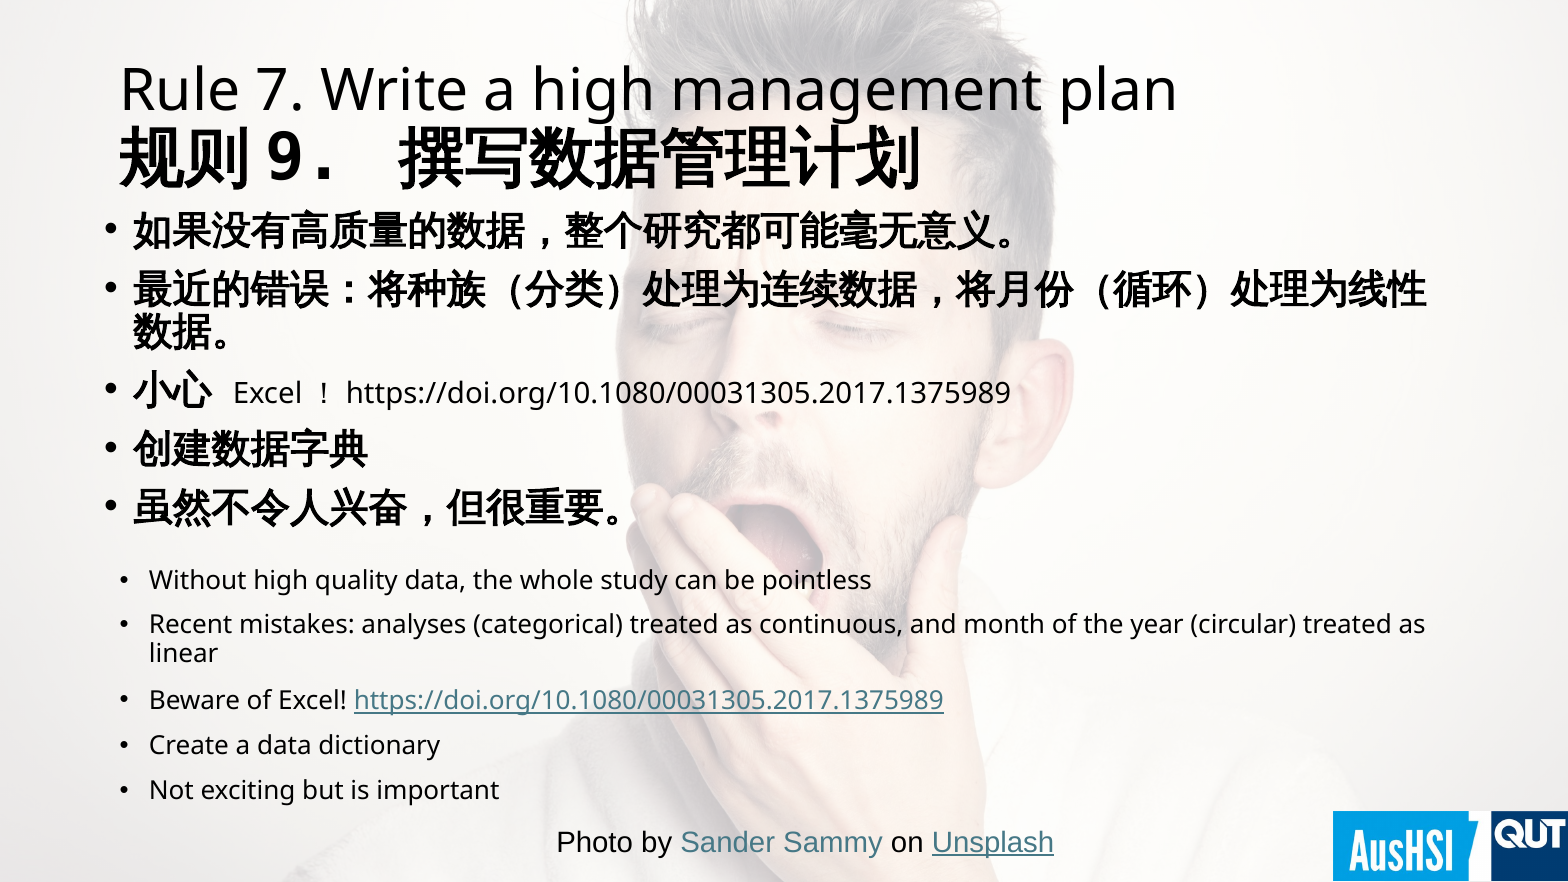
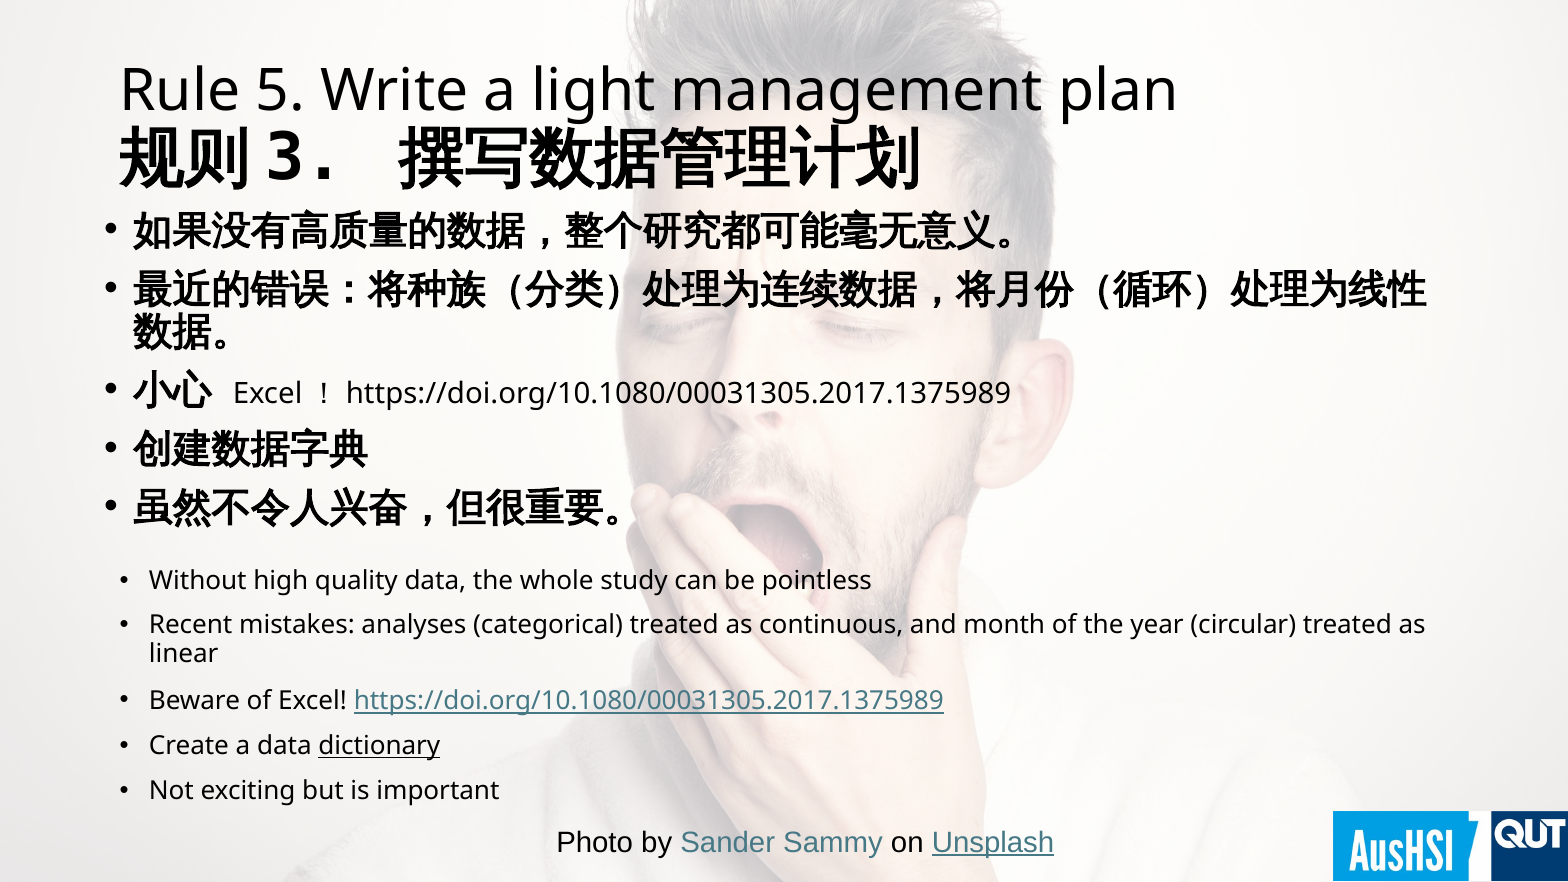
7: 7 -> 5 (281, 91)
a high: high -> light (594, 91)
9: 9 -> 3 (305, 158)
dictionary underline: none -> present (379, 746)
